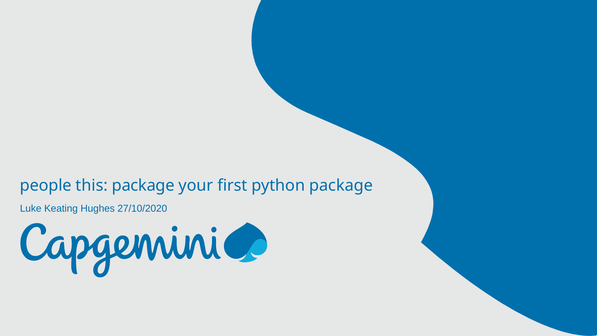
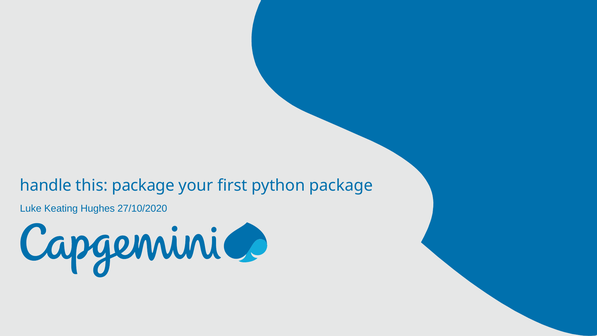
people: people -> handle (46, 185)
